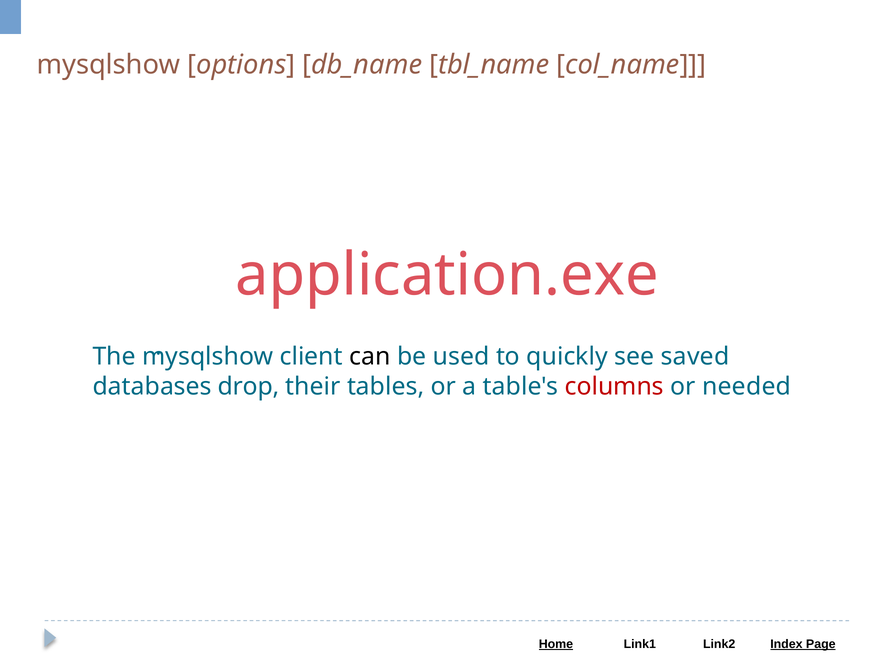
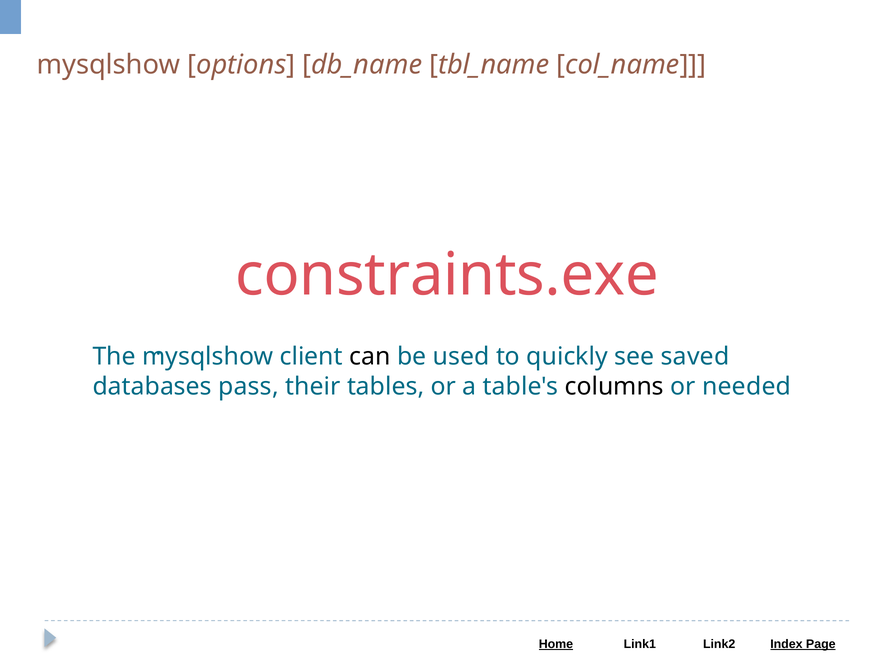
application.exe: application.exe -> constraints.exe (447, 275)
drop: drop -> pass (248, 387)
columns colour: red -> black (614, 387)
